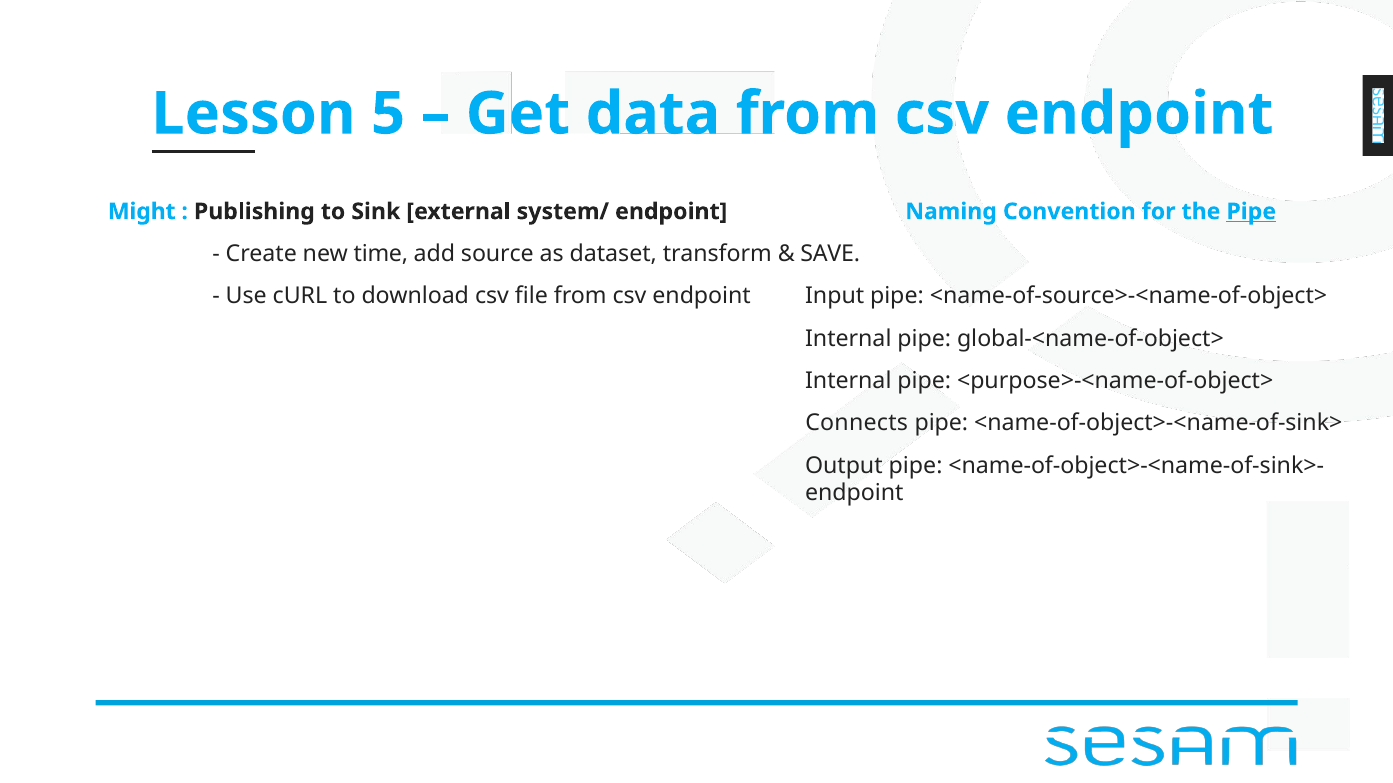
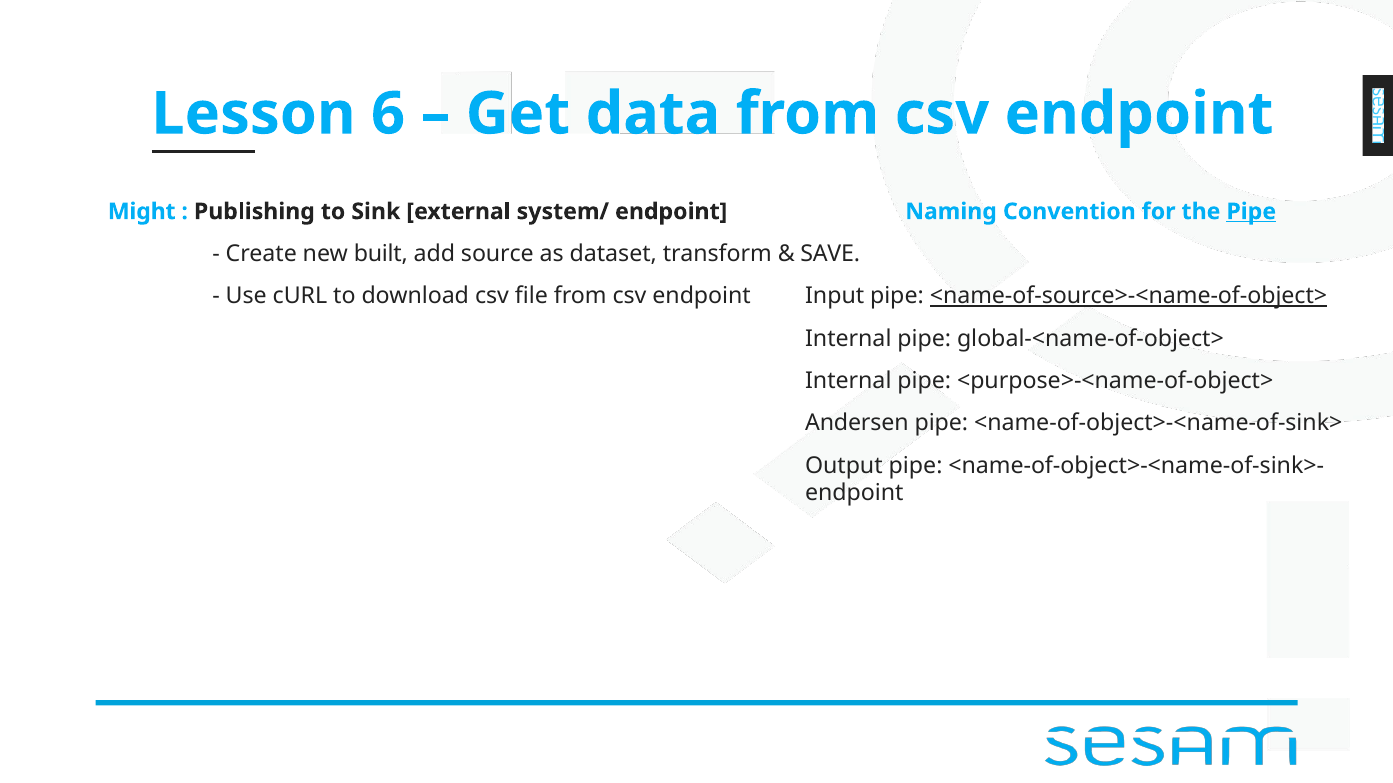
5: 5 -> 6 (388, 114)
time: time -> built (381, 254)
<name-of-source>-<name-of-object> underline: none -> present (1129, 296)
Connects: Connects -> Andersen (857, 423)
